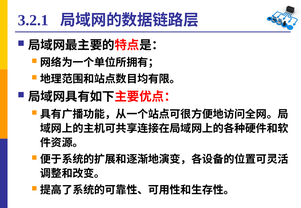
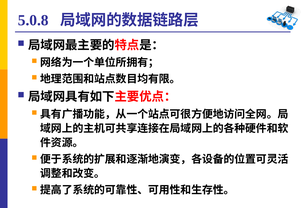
3.2.1: 3.2.1 -> 5.0.8 (33, 20)
